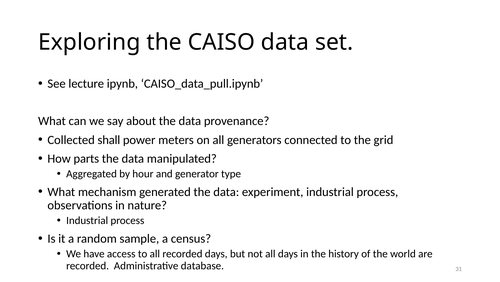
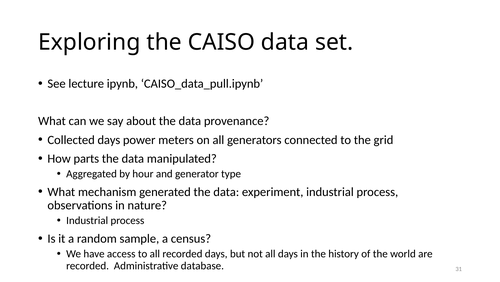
Collected shall: shall -> days (109, 140)
